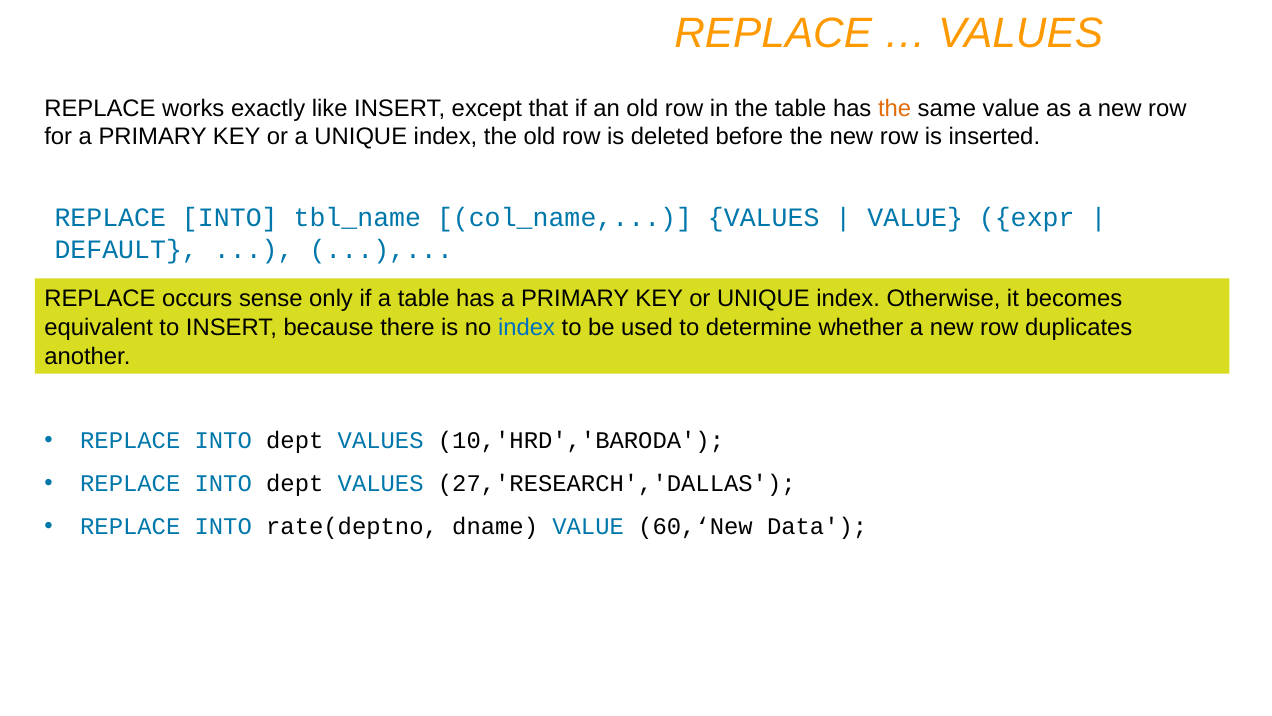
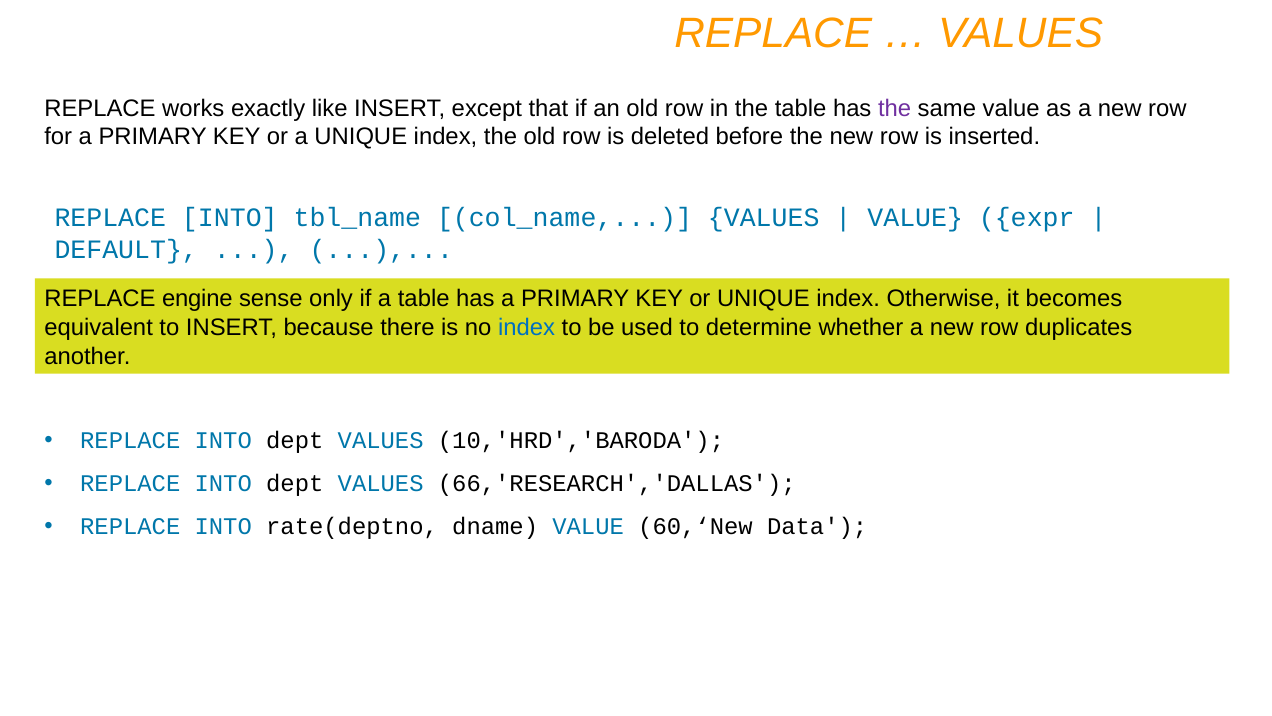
the colour: orange -> purple (895, 108)
occurs: occurs -> engine (197, 299)
27,'RESEARCH','DALLAS: 27,'RESEARCH','DALLAS -> 66,'RESEARCH','DALLAS (617, 483)
